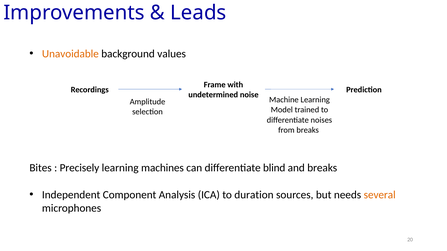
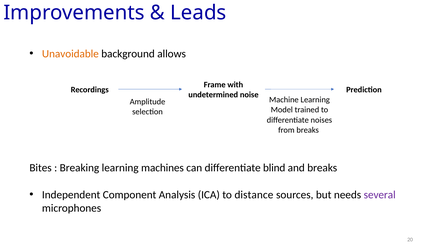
values: values -> allows (172, 54)
Precisely: Precisely -> Breaking (79, 168)
duration: duration -> distance (254, 195)
several colour: orange -> purple (380, 195)
